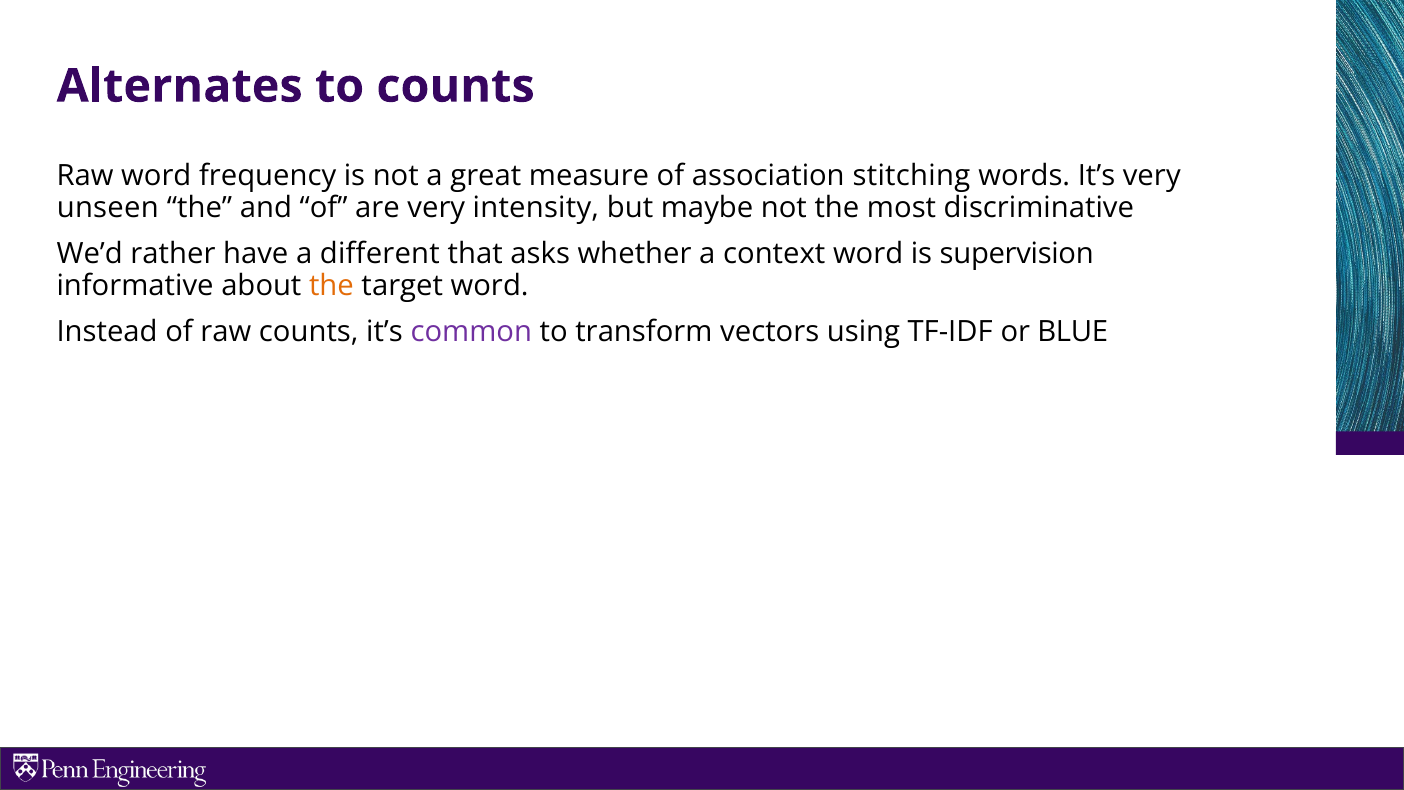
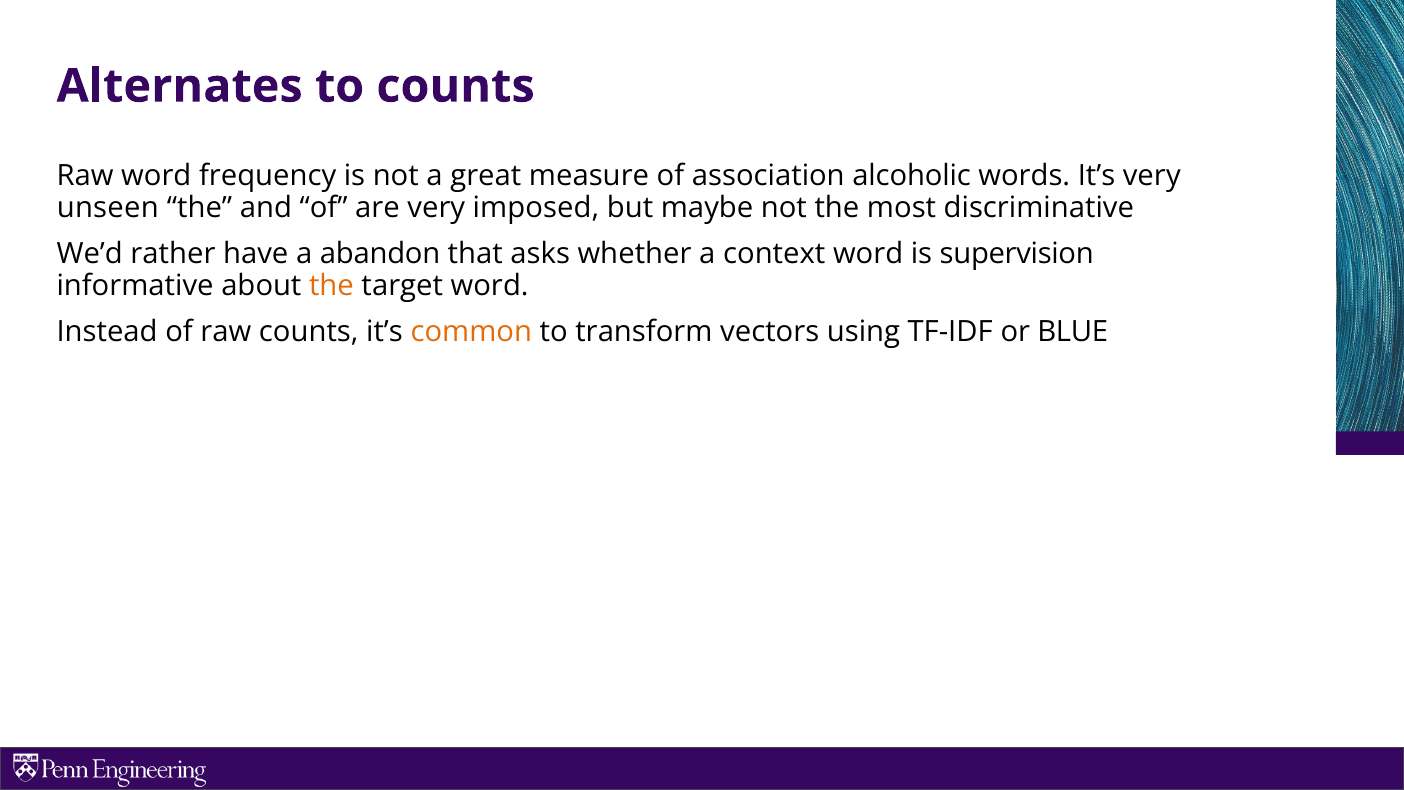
stitching: stitching -> alcoholic (912, 176)
intensity: intensity -> imposed (536, 208)
different: different -> abandon (380, 254)
common colour: purple -> orange (471, 332)
